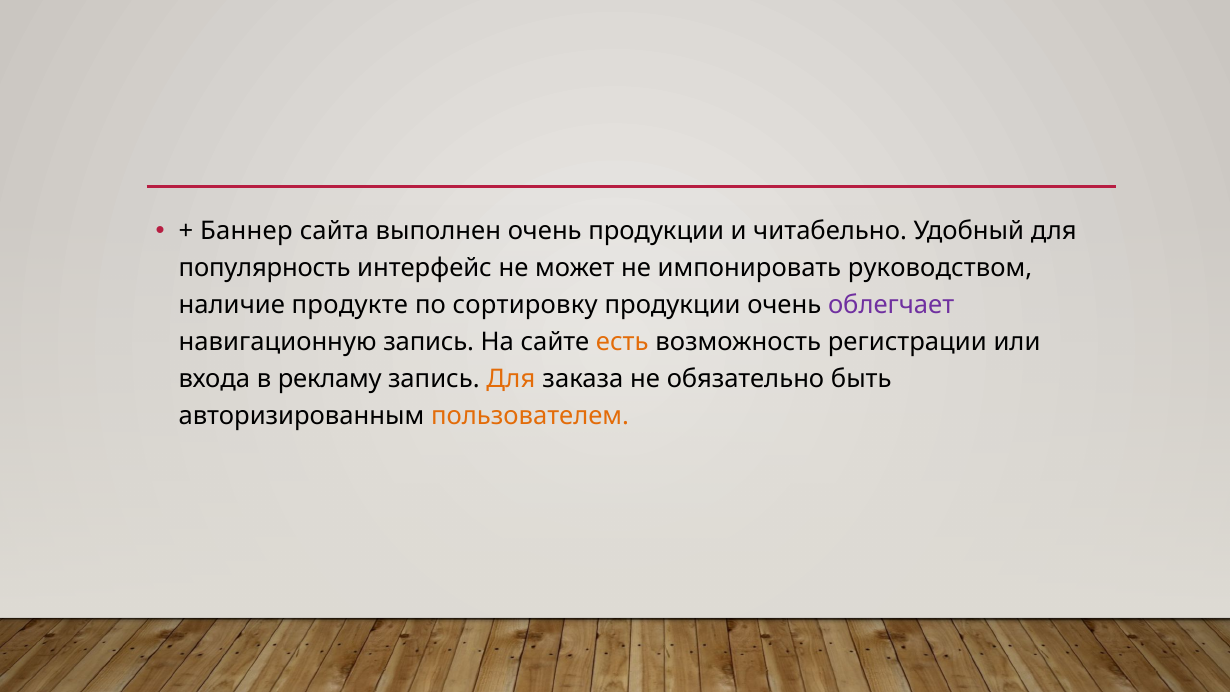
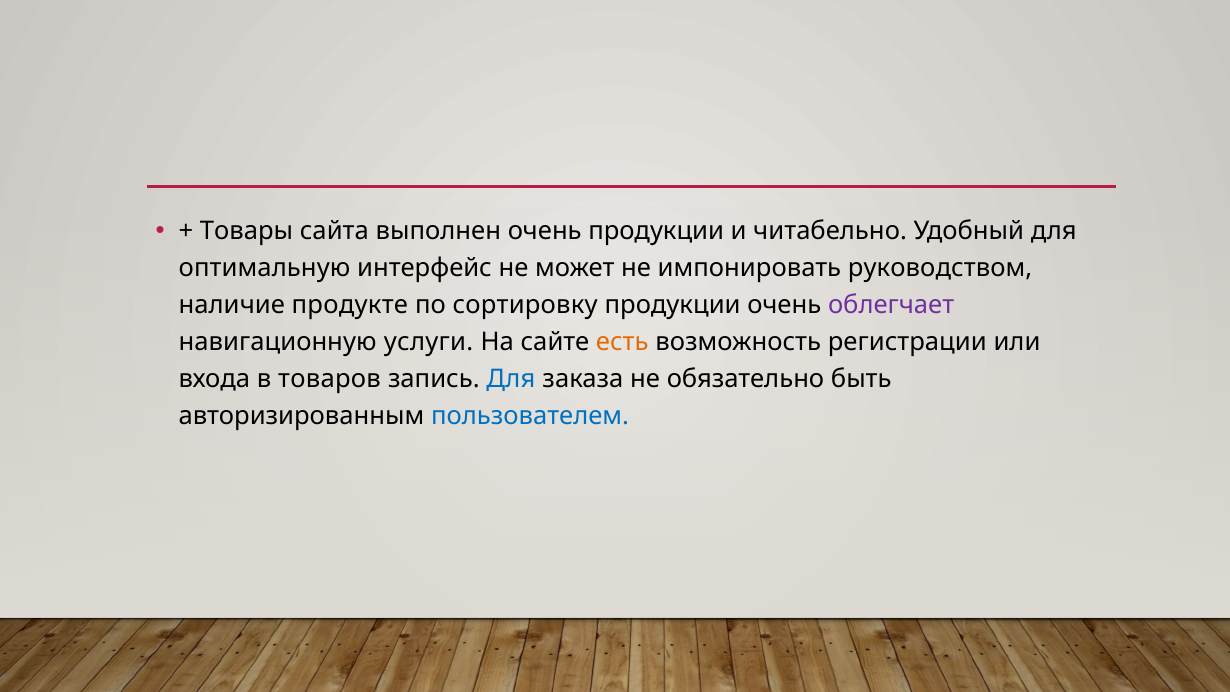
Баннер: Баннер -> Товары (247, 231)
популярность: популярность -> оптимальную (265, 268)
навигационную запись: запись -> услуги (428, 342)
рекламу: рекламу -> товаров (329, 379)
Для colour: orange -> blue (511, 379)
пользователем colour: orange -> blue (530, 416)
